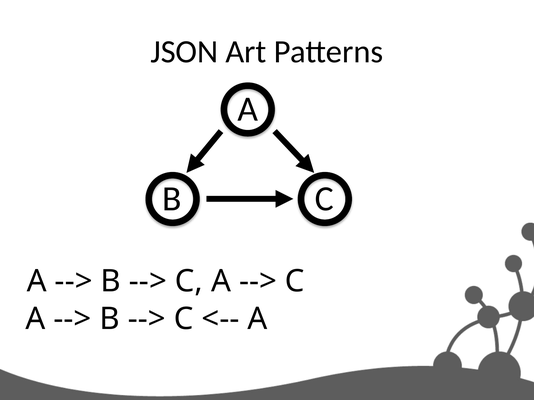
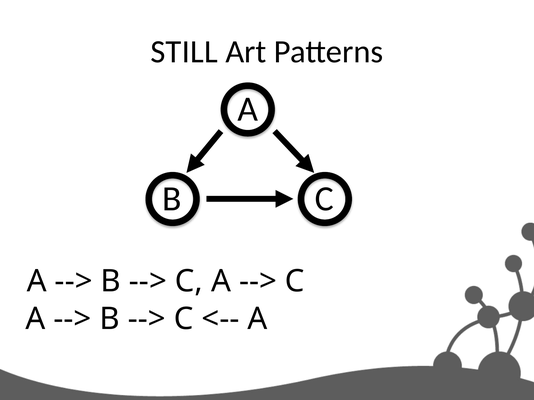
JSON: JSON -> STILL (184, 52)
